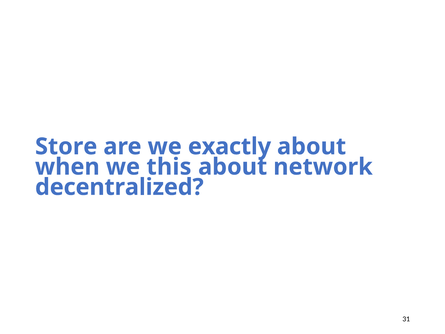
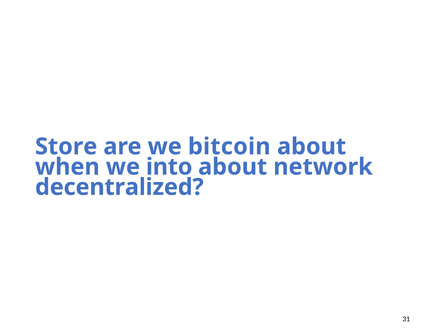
exactly: exactly -> bitcoin (229, 146)
this: this -> into (169, 167)
